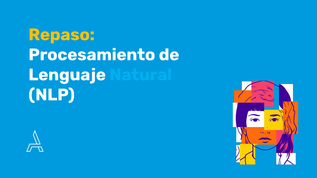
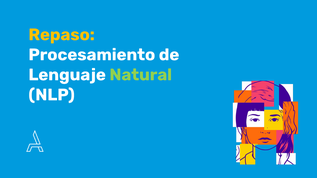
Natural colour: light blue -> light green (141, 75)
